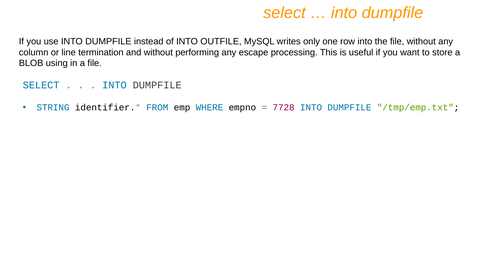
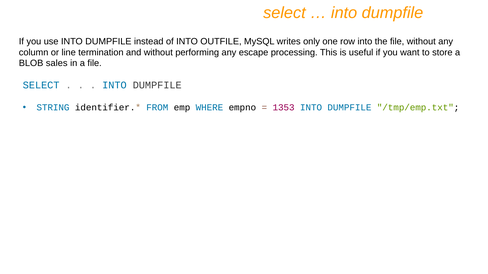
using: using -> sales (57, 63)
7728: 7728 -> 1353 (284, 108)
